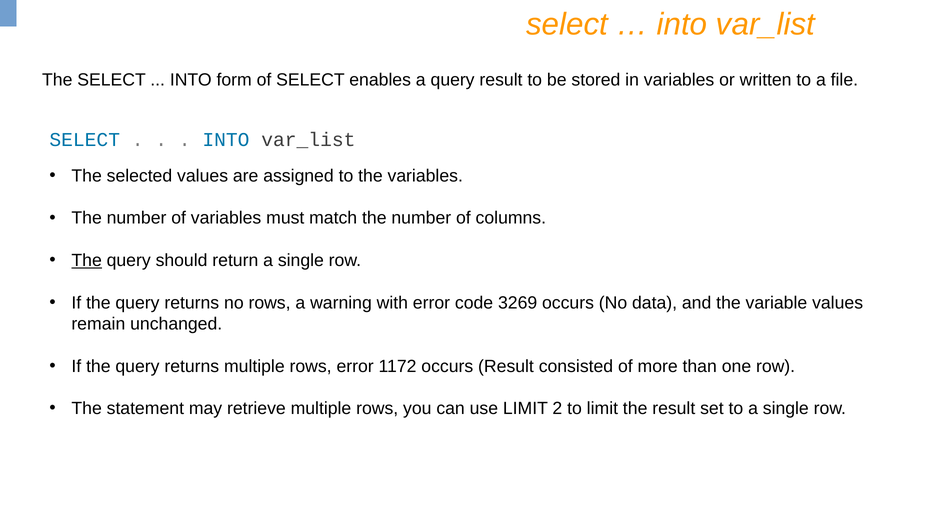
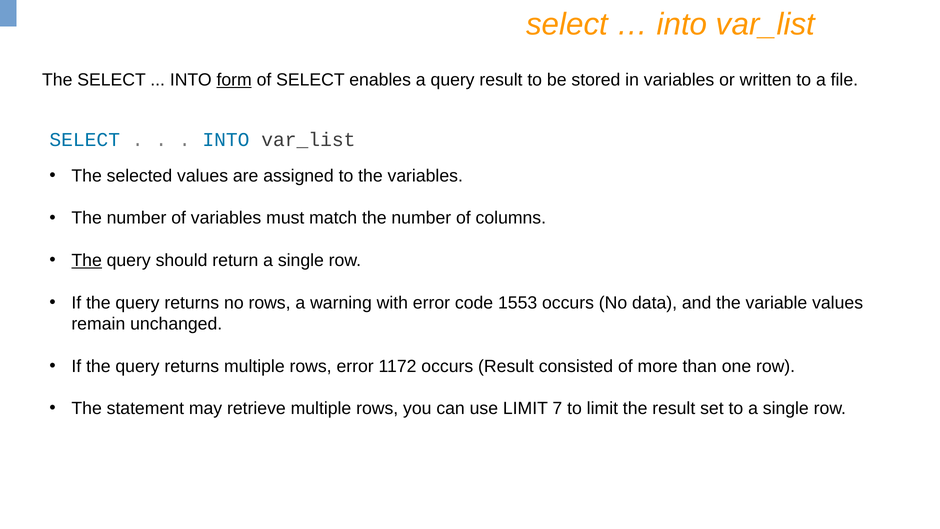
form underline: none -> present (234, 80)
3269: 3269 -> 1553 (518, 303)
2: 2 -> 7 (557, 408)
